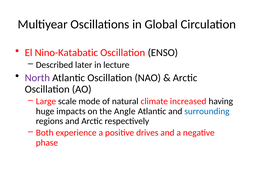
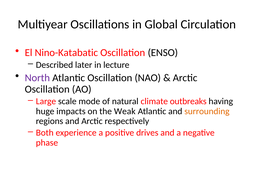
increased: increased -> outbreaks (188, 102)
Angle: Angle -> Weak (125, 112)
surrounding colour: blue -> orange (207, 112)
